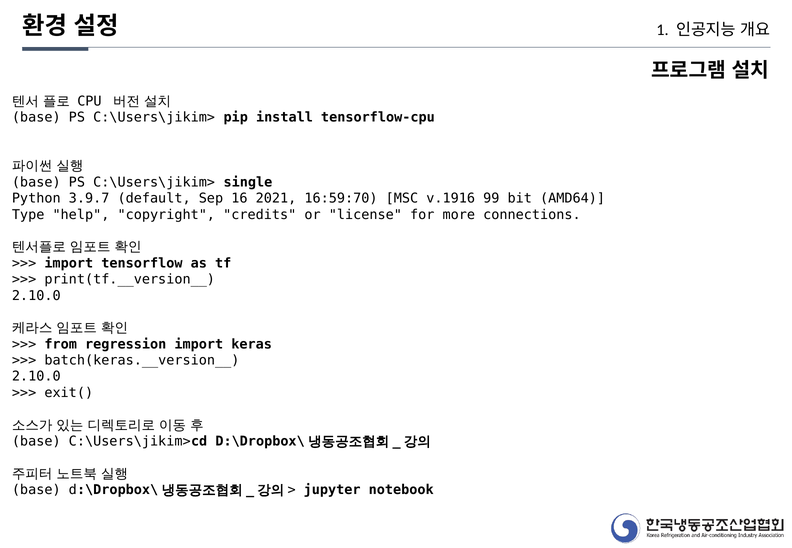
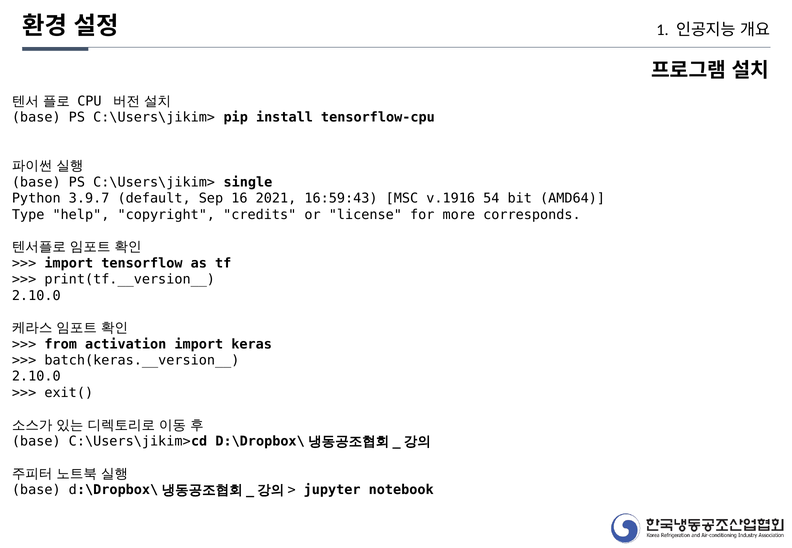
16:59:70: 16:59:70 -> 16:59:43 (341, 198)
99: 99 -> 54 (491, 198)
connections: connections -> corresponds (532, 215)
regression: regression -> activation (126, 344)
